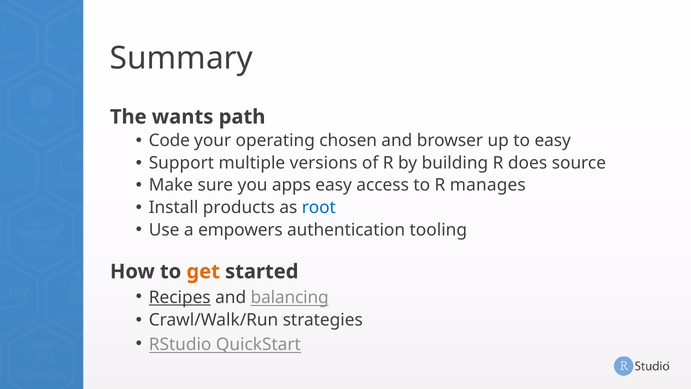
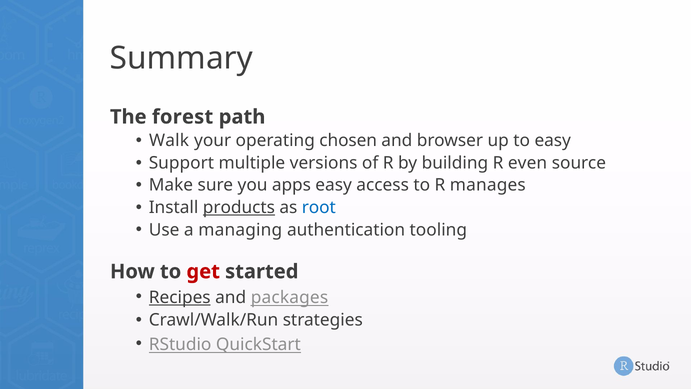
wants: wants -> forest (183, 117)
Code: Code -> Walk (169, 141)
does: does -> even (528, 163)
products underline: none -> present (239, 207)
empowers: empowers -> managing (240, 230)
get colour: orange -> red (203, 271)
balancing: balancing -> packages (289, 297)
